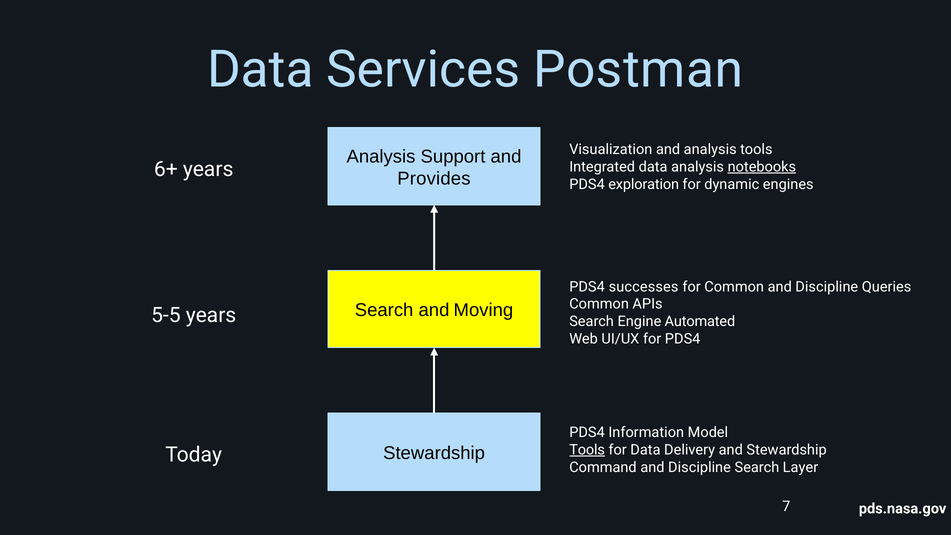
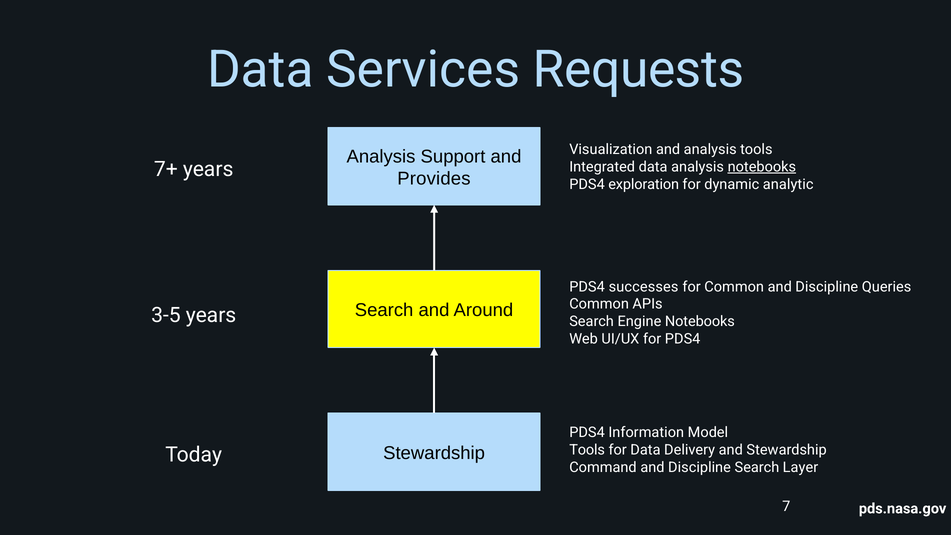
Postman: Postman -> Requests (639, 70)
6+: 6+ -> 7+ (166, 169)
engines: engines -> analytic (788, 184)
Moving: Moving -> Around (483, 310)
5-5: 5-5 -> 3-5 (166, 315)
Engine Automated: Automated -> Notebooks (700, 322)
Tools underline: present -> none (587, 450)
